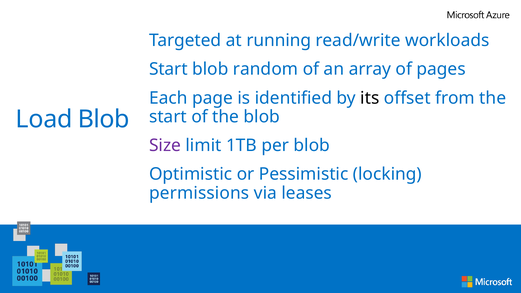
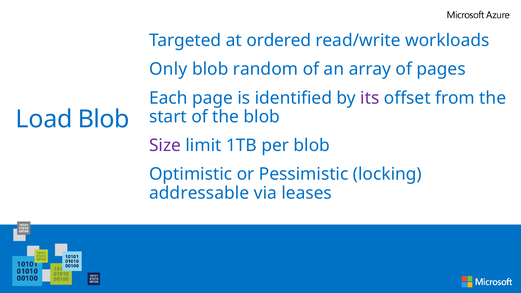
running: running -> ordered (279, 40)
Start: Start -> Only (168, 69)
its colour: black -> purple (370, 98)
permissions: permissions -> addressable (199, 193)
